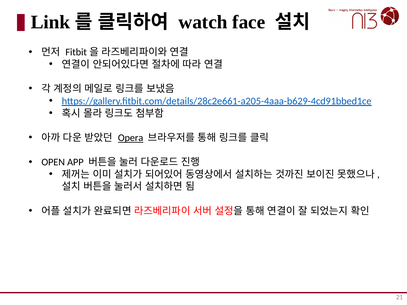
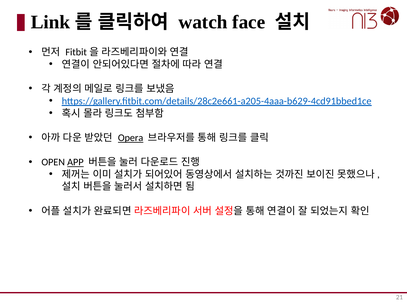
APP underline: none -> present (75, 162)
